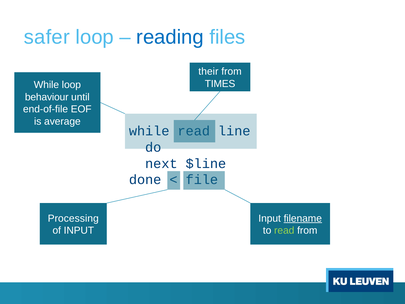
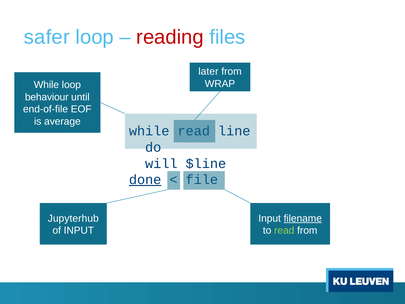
reading colour: blue -> red (170, 37)
their: their -> later (208, 72)
TIMES: TIMES -> WRAP (220, 84)
next: next -> will (161, 163)
done underline: none -> present (145, 180)
Processing: Processing -> Jupyterhub (73, 218)
